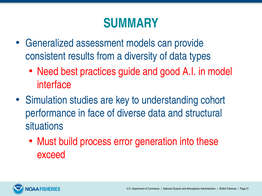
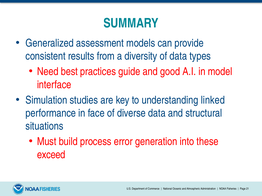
cohort: cohort -> linked (213, 100)
